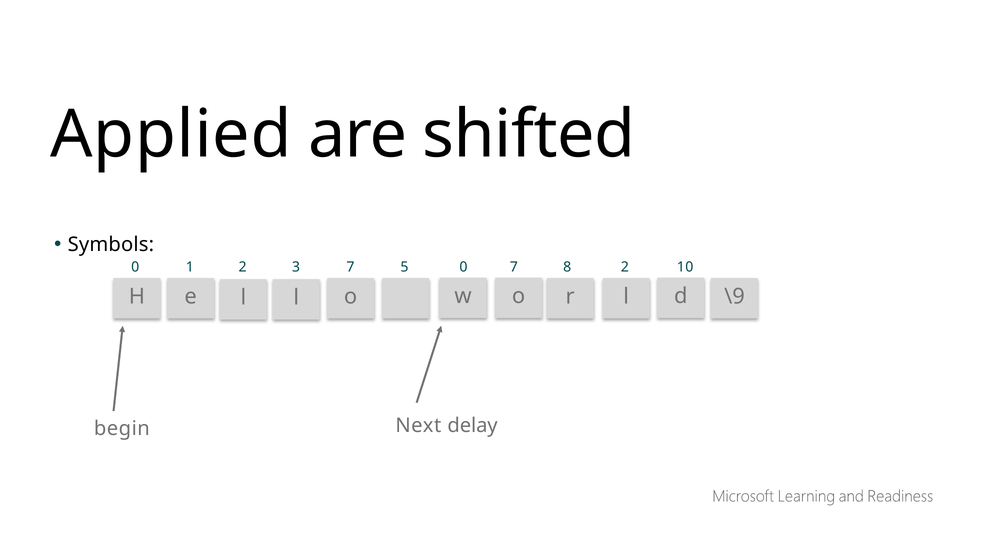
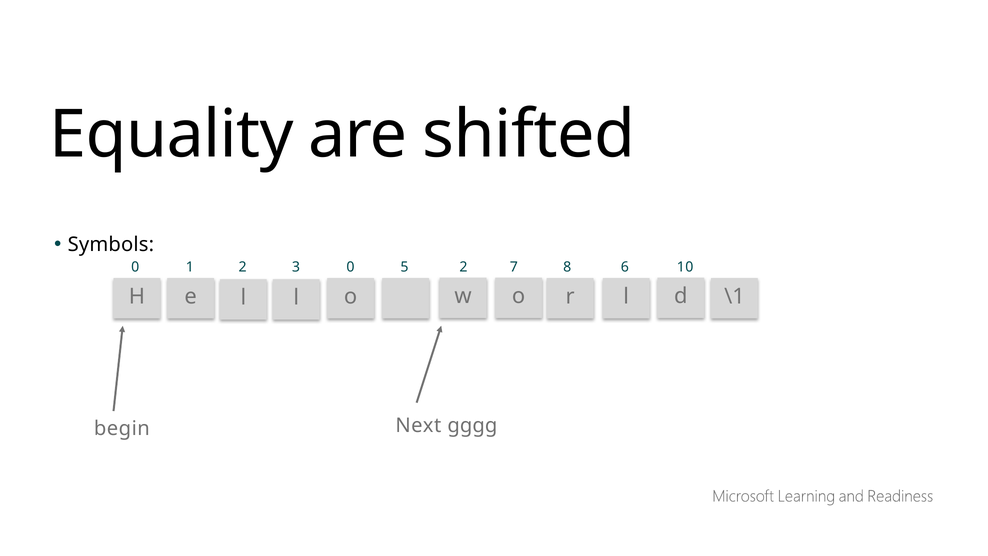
Applied: Applied -> Equality (172, 135)
3 7: 7 -> 0 (350, 267)
5 0: 0 -> 2 (463, 267)
8 2: 2 -> 6 (625, 267)
\9: \9 -> \1 (734, 296)
delay: delay -> gggg (472, 426)
